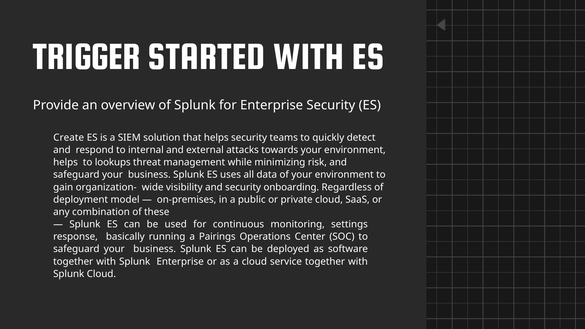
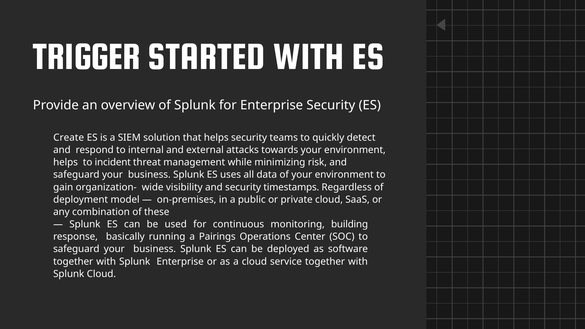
lookups: lookups -> incident (113, 162)
onboarding: onboarding -> timestamps (291, 187)
settings: settings -> building (350, 224)
